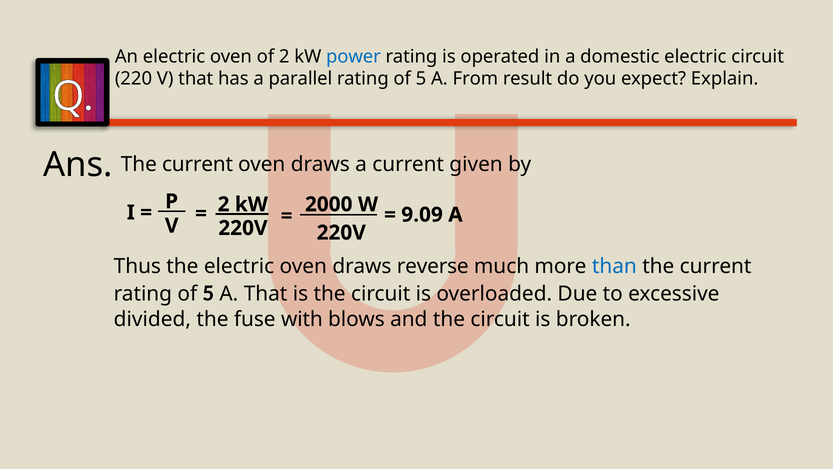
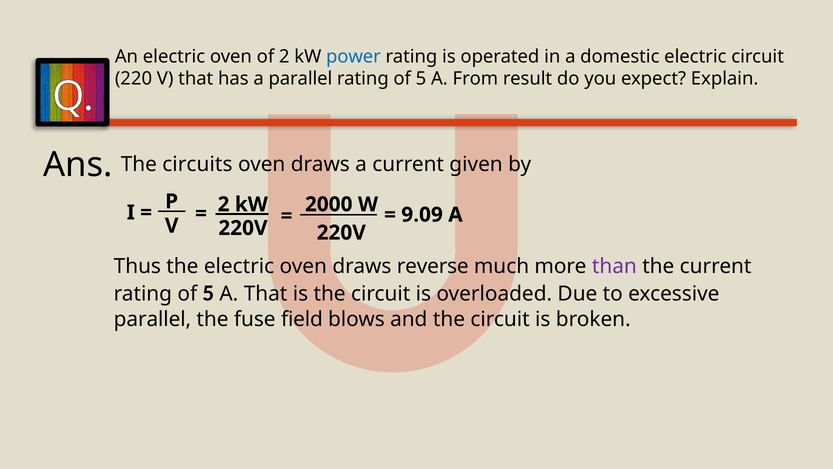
Ans The current: current -> circuits (197, 164)
than colour: blue -> purple (614, 266)
divided: divided -> parallel (152, 319)
with: with -> field (302, 319)
